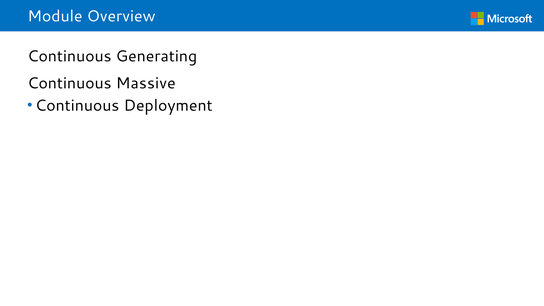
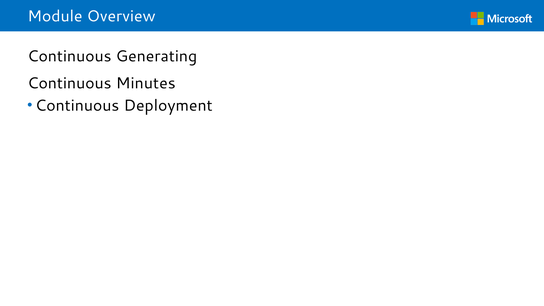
Massive: Massive -> Minutes (146, 83)
